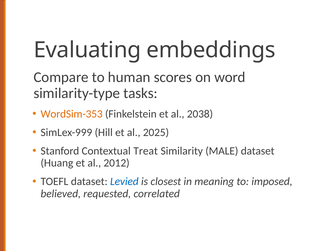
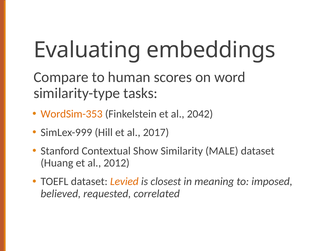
2038: 2038 -> 2042 (200, 114)
2025: 2025 -> 2017 (156, 133)
Treat: Treat -> Show (146, 151)
Levied colour: blue -> orange (124, 182)
